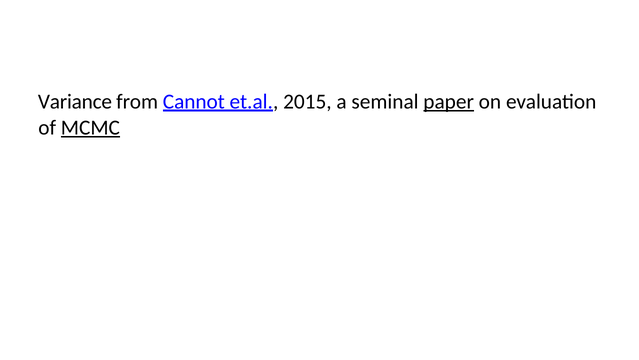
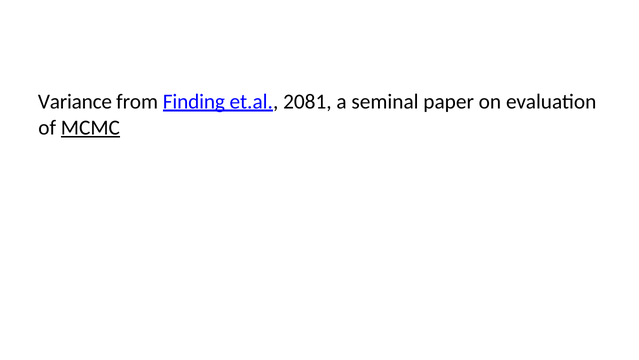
Cannot: Cannot -> Finding (194, 101)
2015: 2015 -> 2081 (307, 101)
paper underline: present -> none (449, 101)
